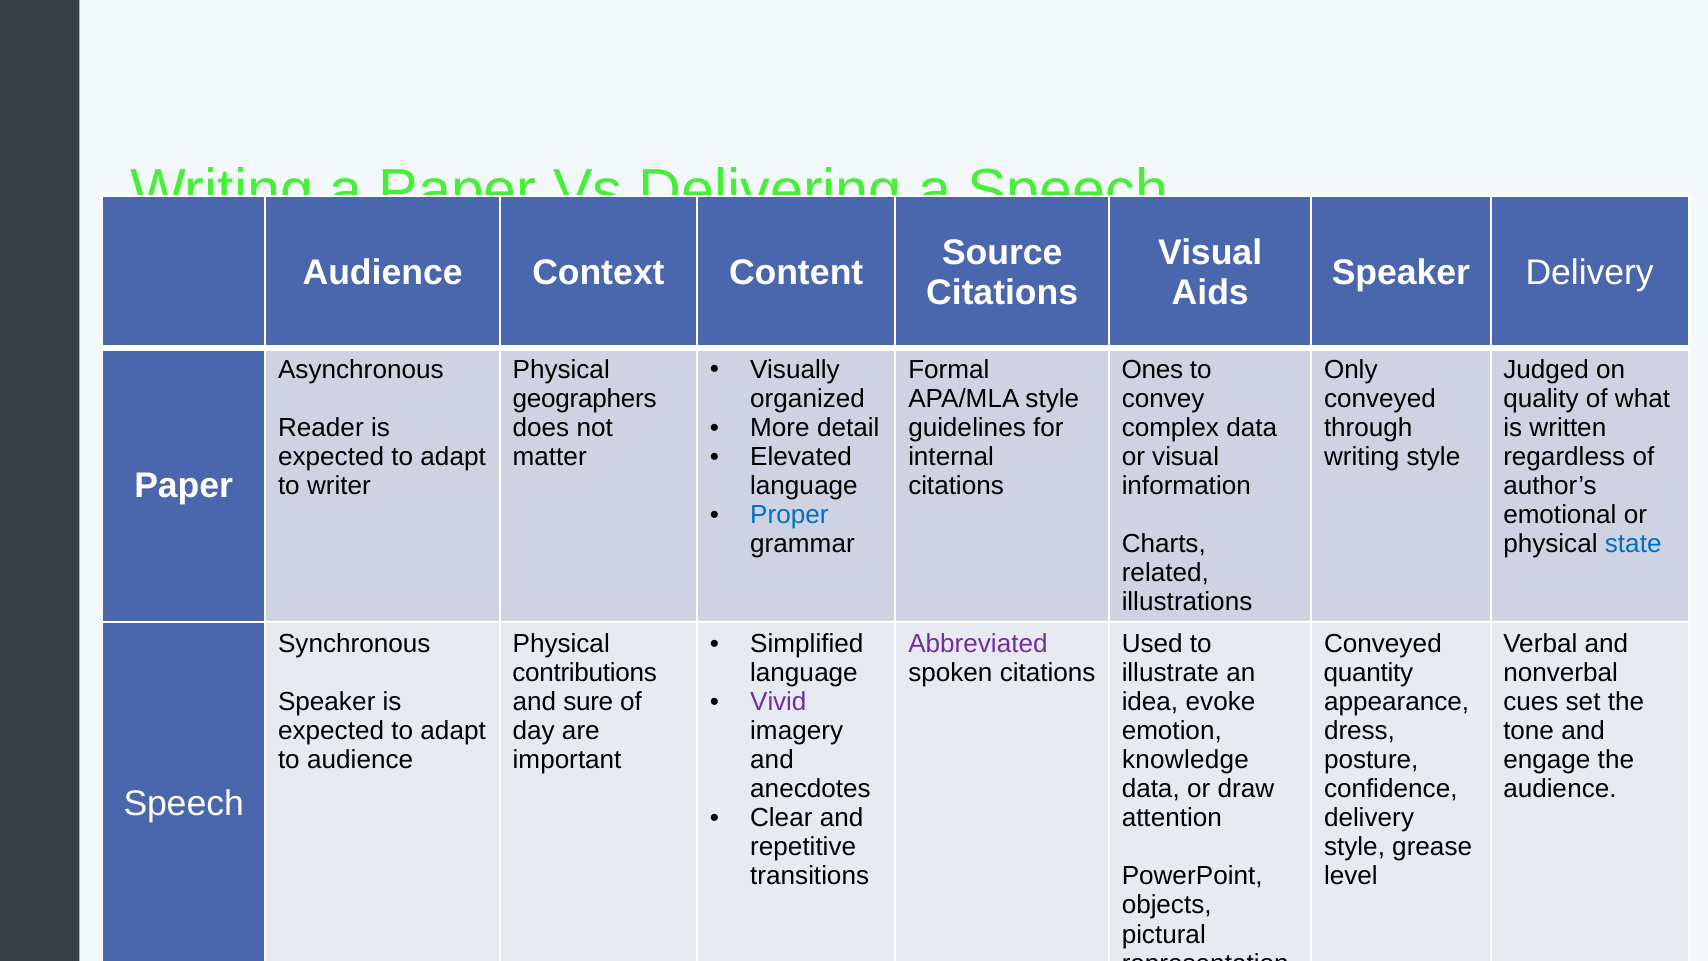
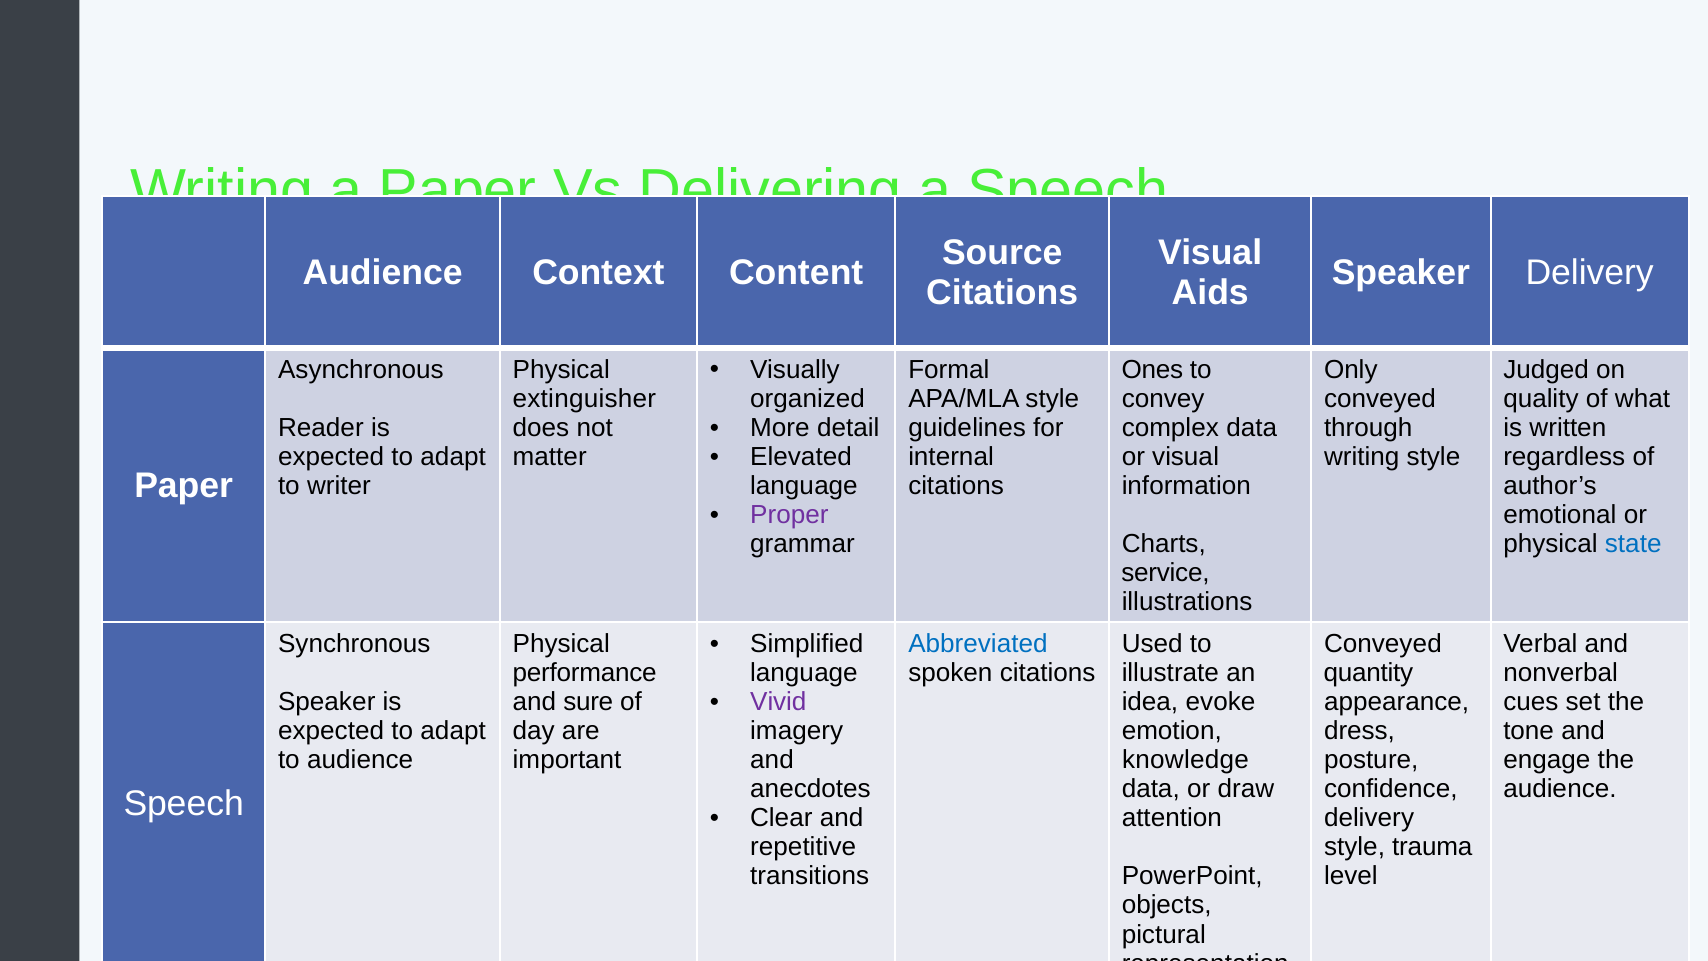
geographers: geographers -> extinguisher (584, 398)
Proper colour: blue -> purple (789, 515)
related: related -> service (1165, 573)
Abbreviated colour: purple -> blue (978, 644)
contributions: contributions -> performance (585, 673)
grease: grease -> trauma (1432, 847)
